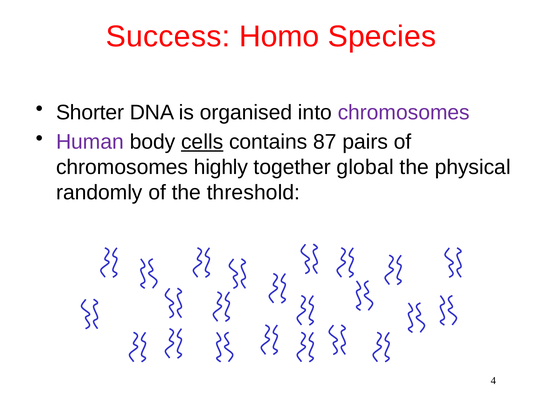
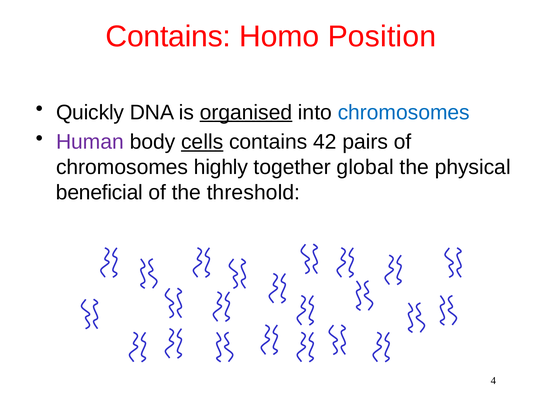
Success: Success -> Contains (168, 36)
Species: Species -> Position (382, 36)
Shorter: Shorter -> Quickly (90, 112)
organised underline: none -> present (246, 112)
chromosomes colour: purple -> blue (404, 112)
87: 87 -> 42 (325, 142)
randomly: randomly -> beneficial (99, 192)
